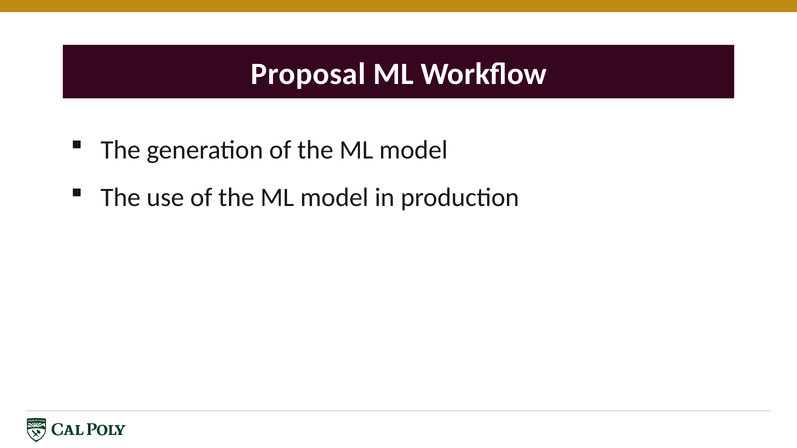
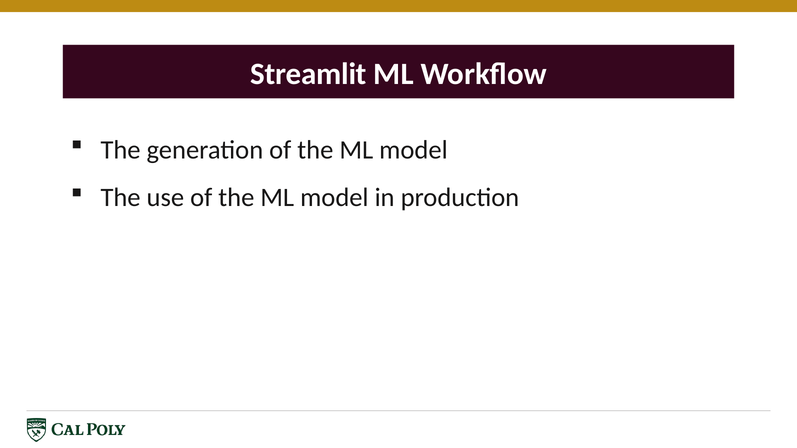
Proposal: Proposal -> Streamlit (309, 74)
